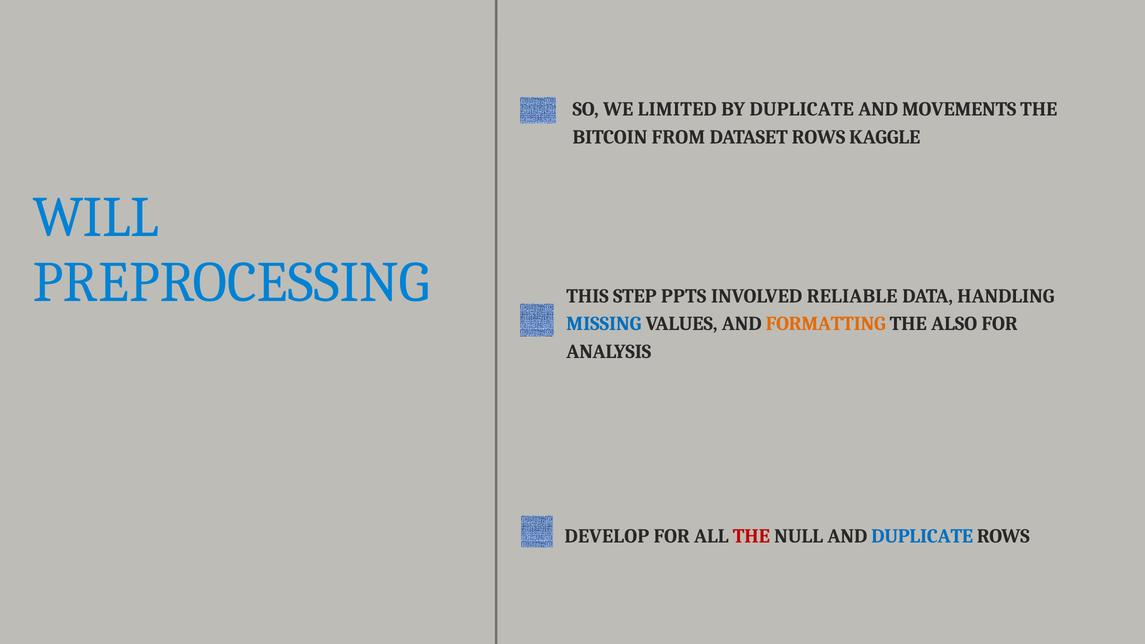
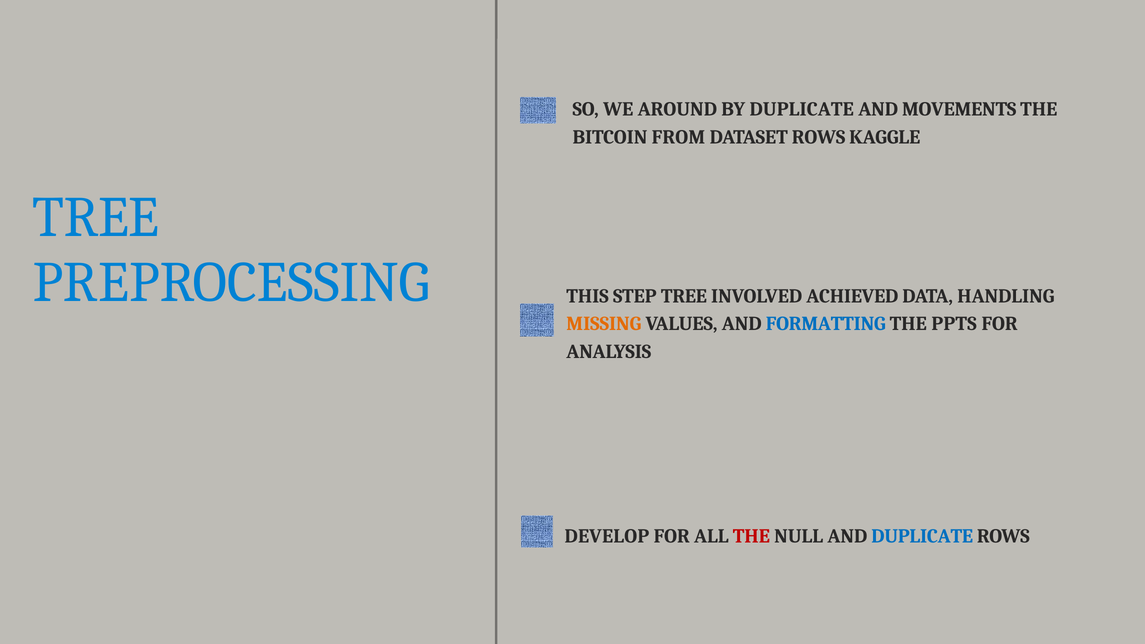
LIMITED: LIMITED -> AROUND (677, 109)
WILL: WILL -> TREE (96, 217)
STEP PPTS: PPTS -> TREE (684, 296)
RELIABLE: RELIABLE -> ACHIEVED (852, 296)
MISSING colour: blue -> orange (604, 324)
FORMATTING colour: orange -> blue (826, 324)
ALSO: ALSO -> PPTS (954, 324)
